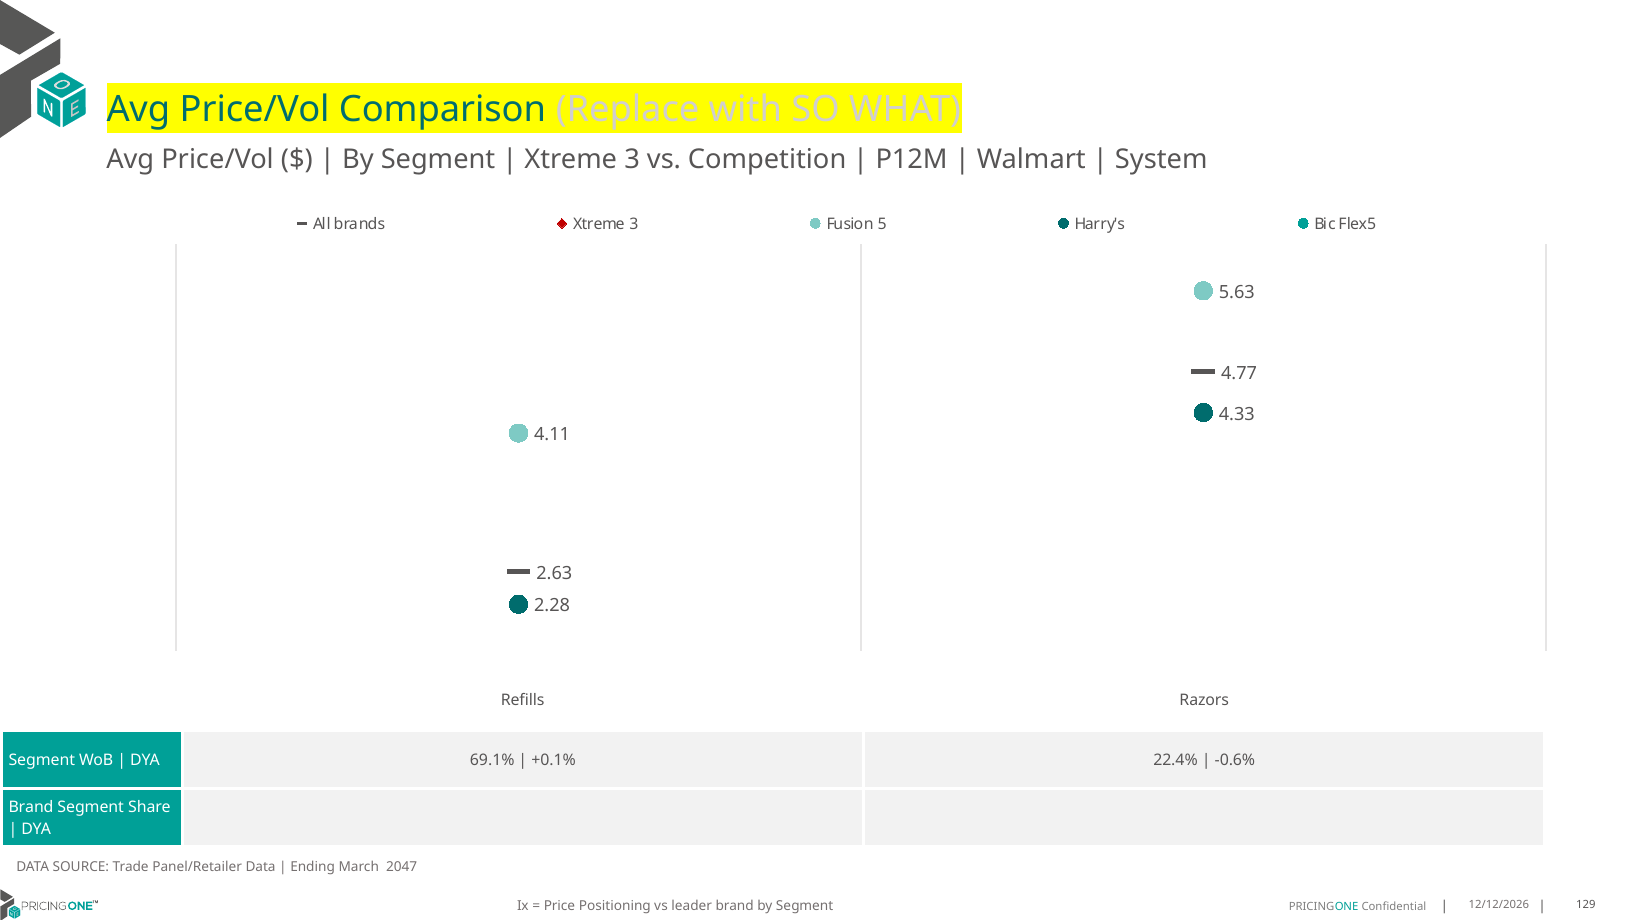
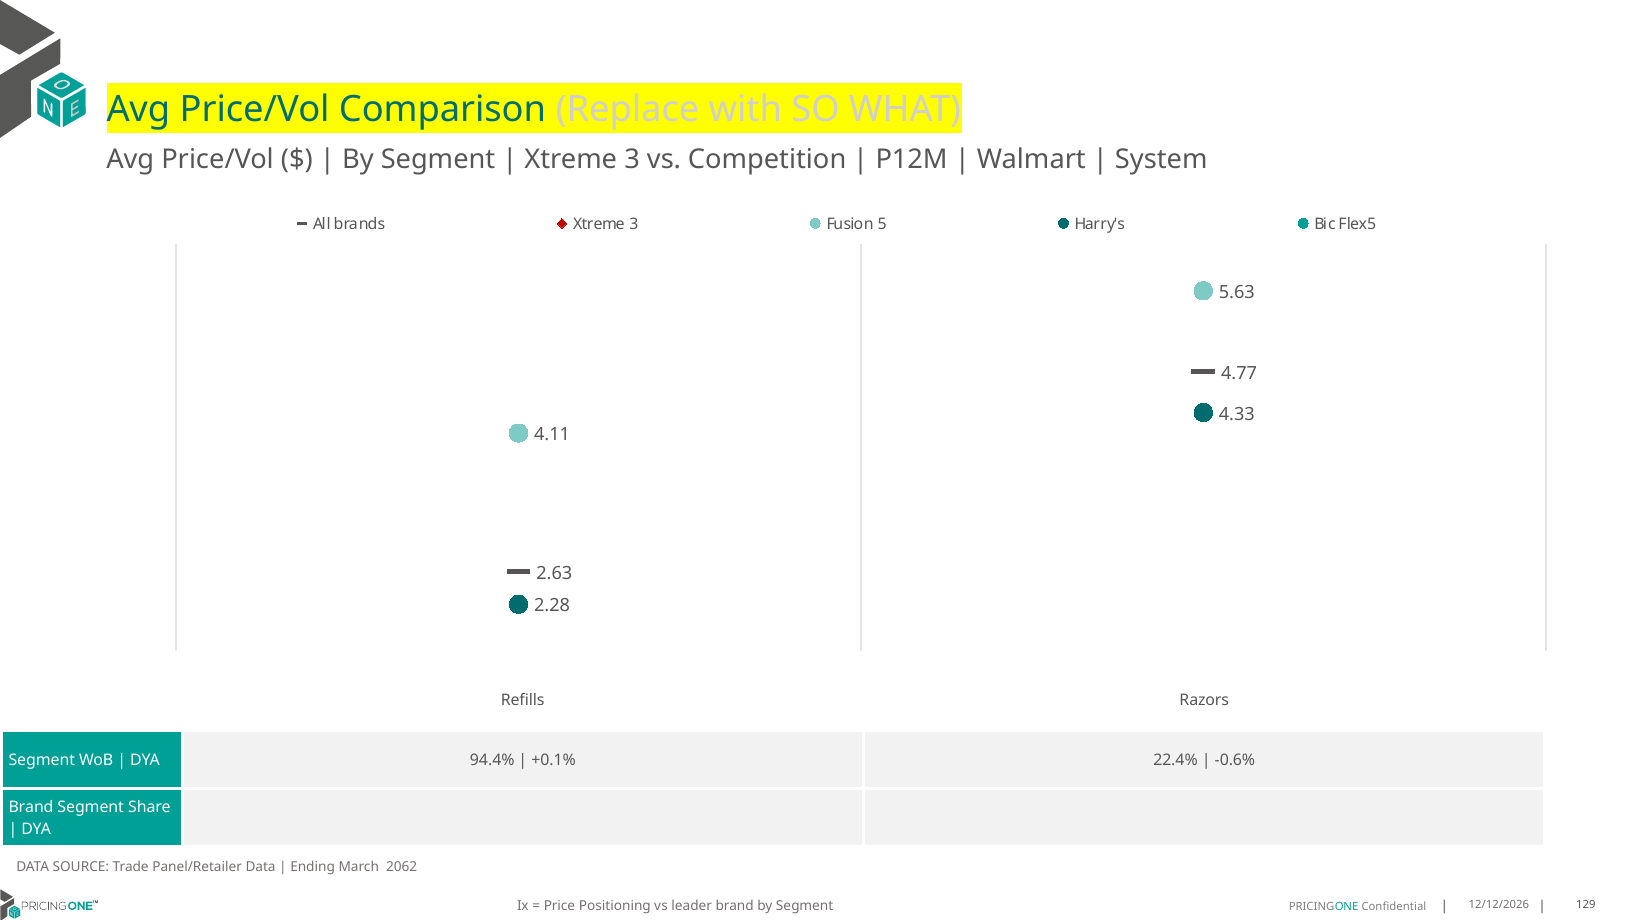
69.1%: 69.1% -> 94.4% (492, 761)
2047: 2047 -> 2062 (402, 867)
